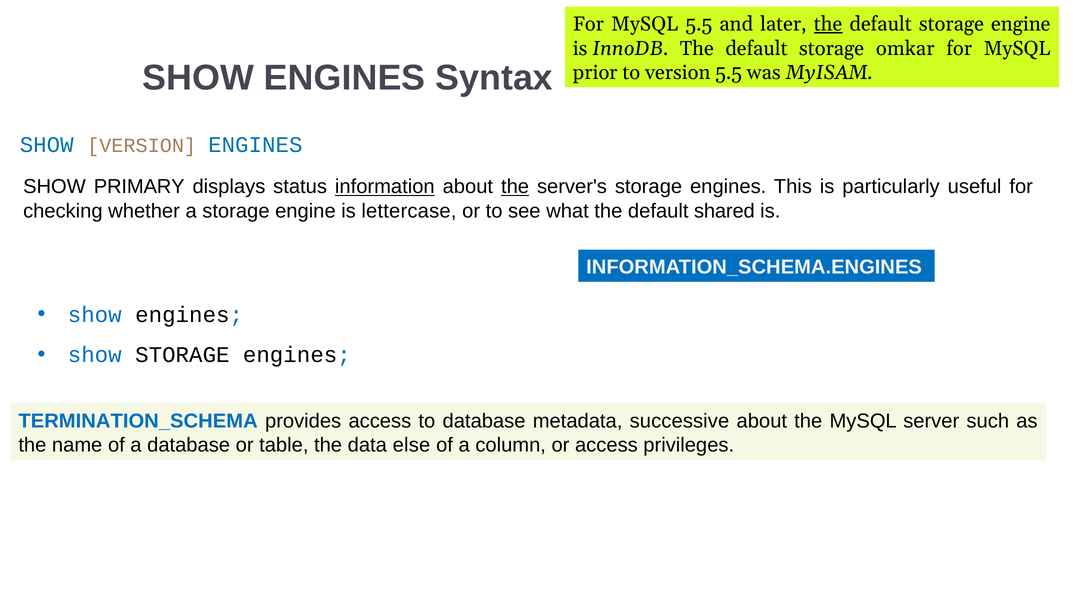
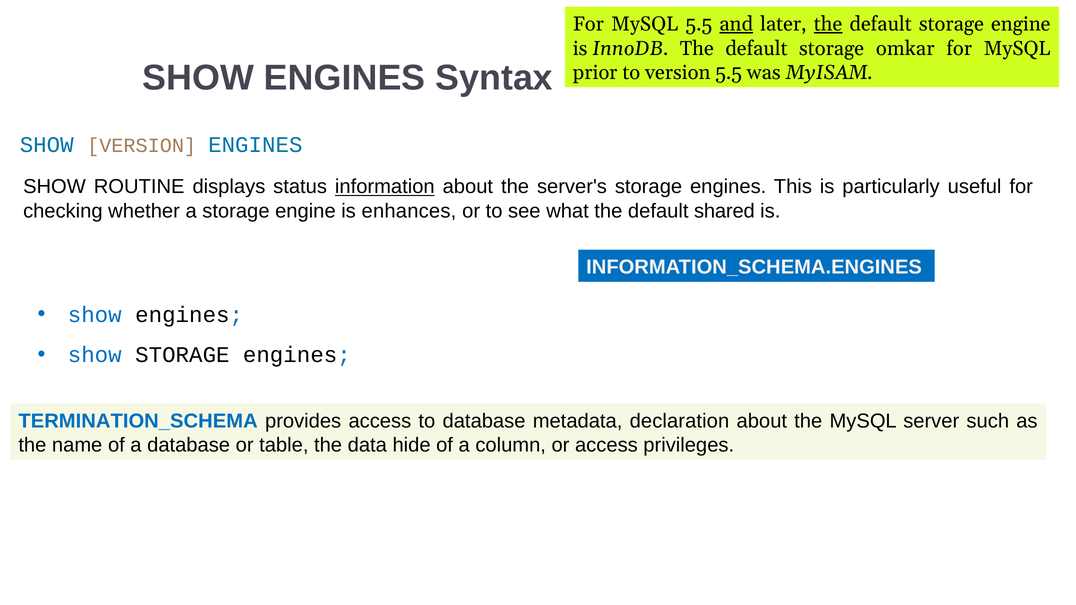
and underline: none -> present (736, 24)
PRIMARY: PRIMARY -> ROUTINE (139, 187)
the underline: present -> none (515, 187)
lettercase: lettercase -> enhances (409, 211)
successive: successive -> declaration (679, 421)
else: else -> hide (412, 445)
